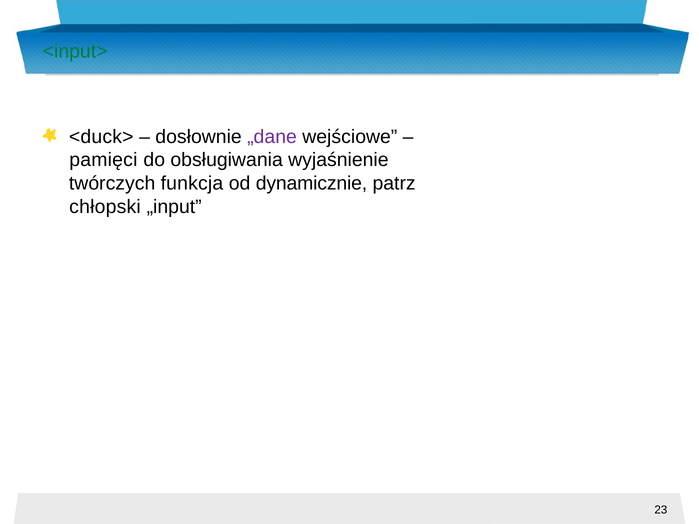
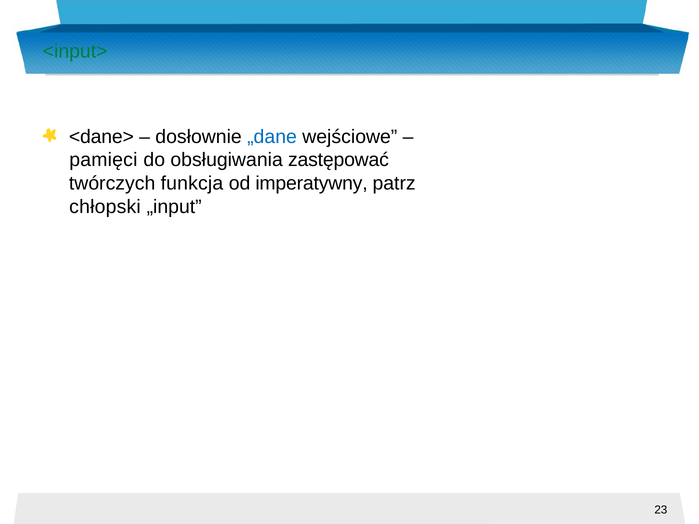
<duck>: <duck> -> <dane> (101, 137)
„dane colour: purple -> blue (272, 137)
wyjaśnienie: wyjaśnienie -> zastępować (338, 160)
dynamicznie: dynamicznie -> imperatywny (312, 183)
